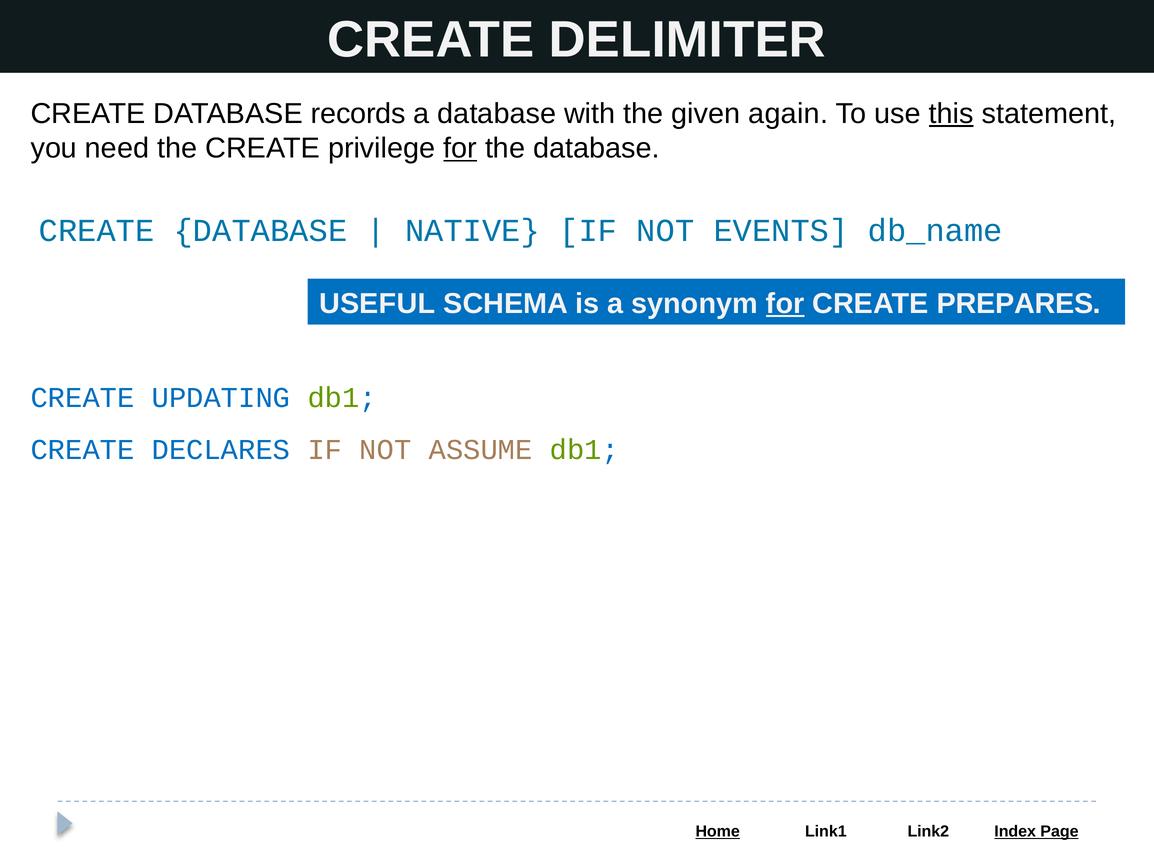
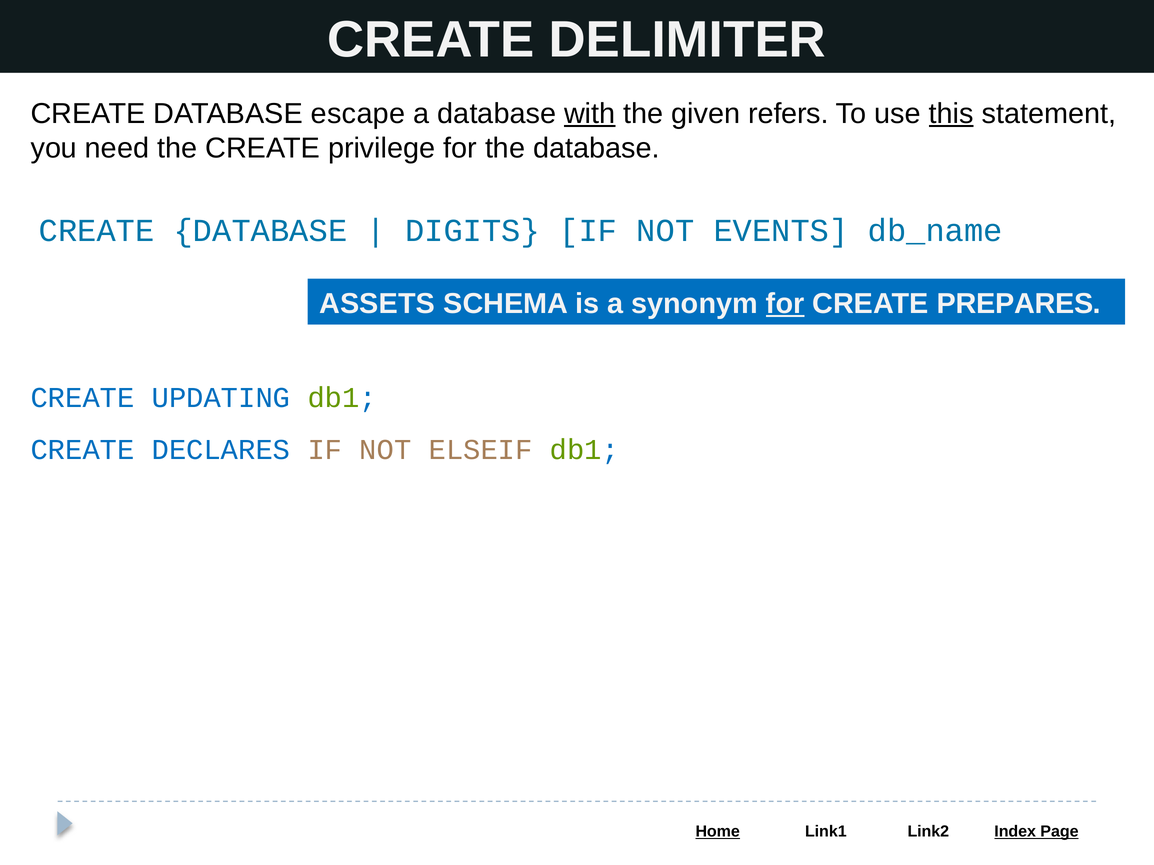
records: records -> escape (358, 114)
with underline: none -> present (590, 114)
again: again -> refers (788, 114)
for underline: present -> none (460, 148)
NATIVE: NATIVE -> DIGITS (473, 231)
USEFUL: USEFUL -> ASSETS (377, 304)
ASSUME: ASSUME -> ELSEIF (481, 450)
